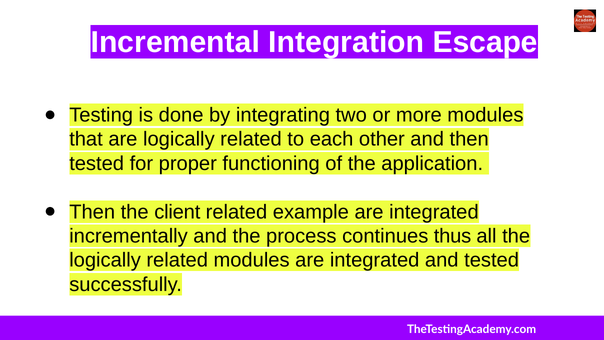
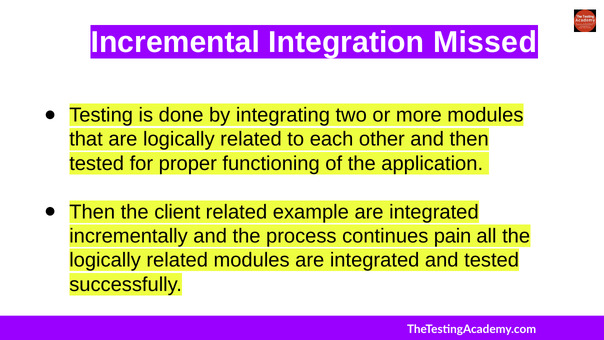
Escape: Escape -> Missed (485, 42)
thus: thus -> pain (453, 236)
